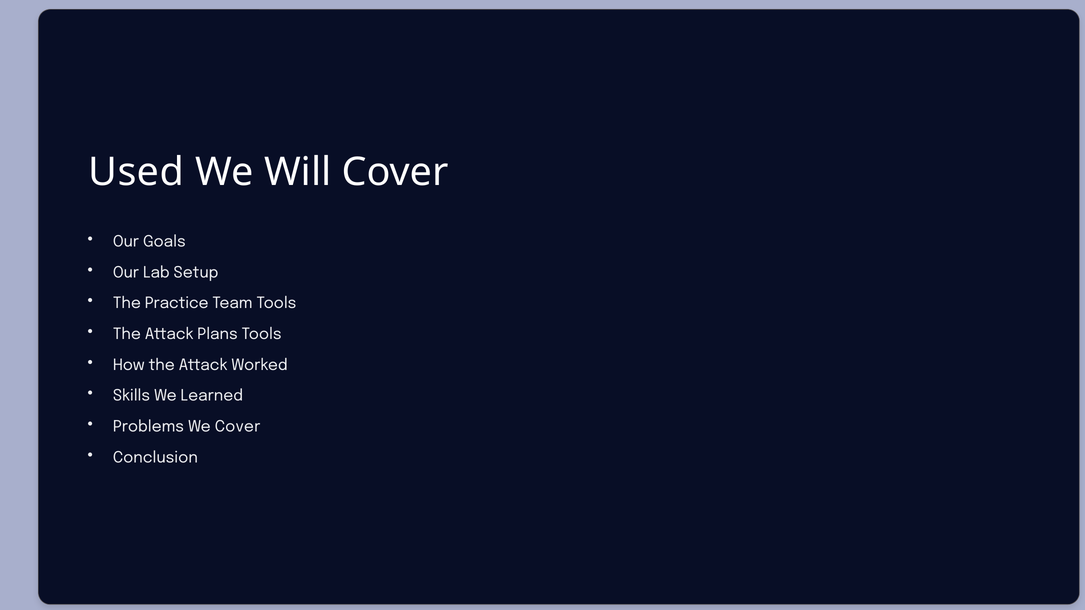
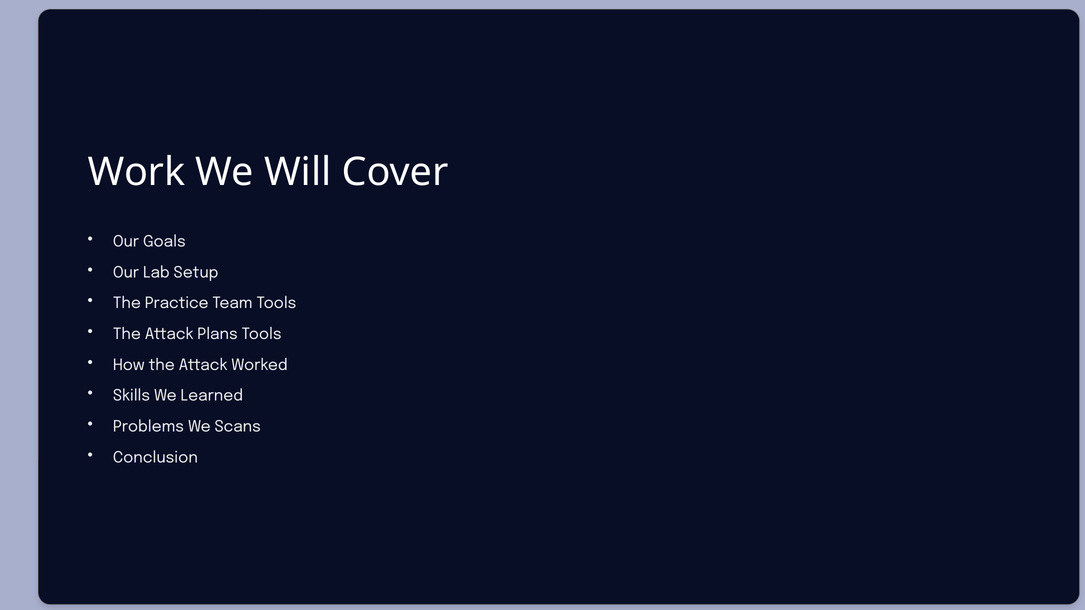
Used: Used -> Work (136, 172)
We Cover: Cover -> Scans (238, 427)
